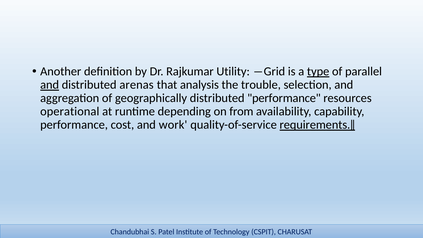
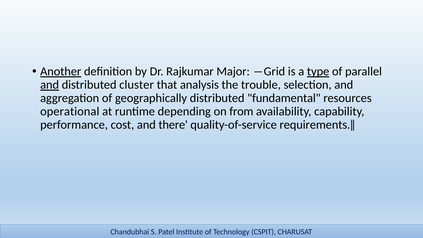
Another underline: none -> present (61, 72)
Utility: Utility -> Major (233, 72)
arenas: arenas -> cluster (137, 85)
distributed performance: performance -> fundamental (284, 98)
work: work -> there (173, 125)
requirements.‖ underline: present -> none (317, 125)
